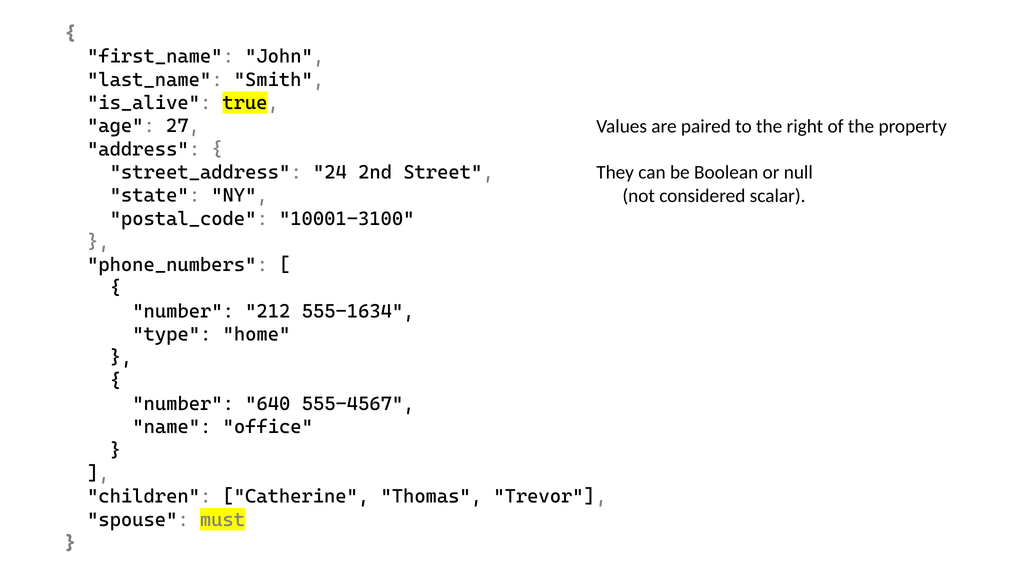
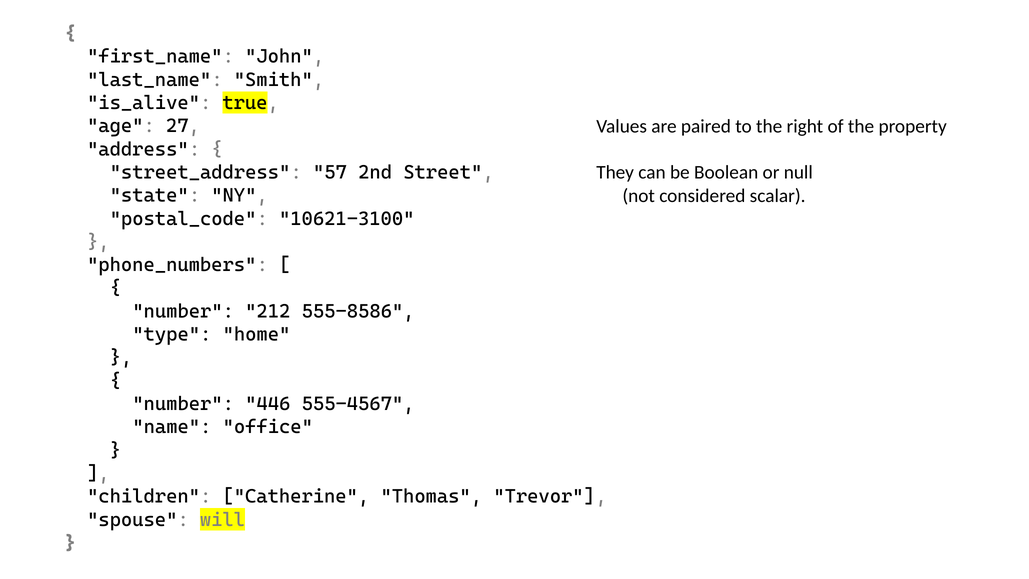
24: 24 -> 57 (330, 172)
10001-3100: 10001-3100 -> 10621-3100 (347, 219)
555-1634: 555-1634 -> 555-8586 (358, 311)
640: 640 -> 446 (268, 404)
must: must -> will (222, 520)
